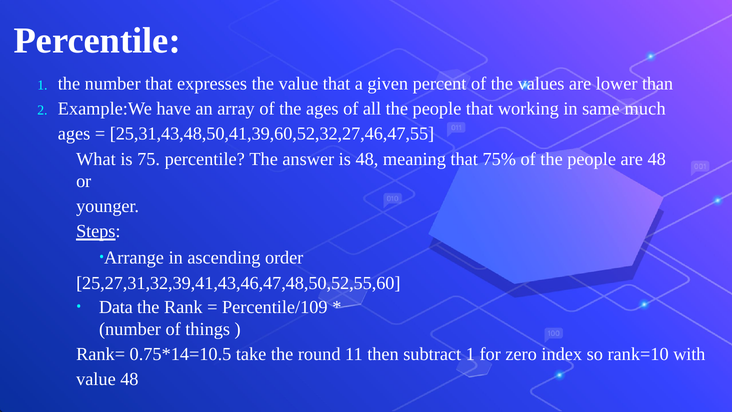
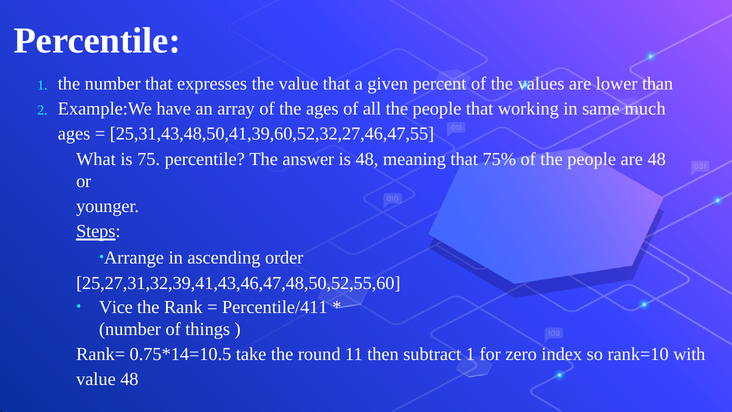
Data: Data -> Vice (116, 307)
Percentile/109: Percentile/109 -> Percentile/411 (275, 307)
